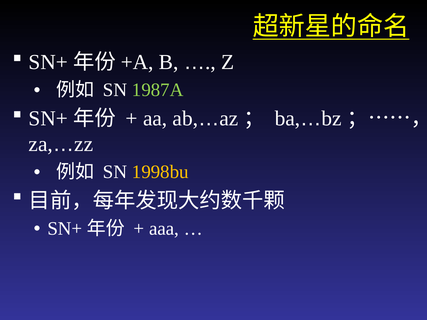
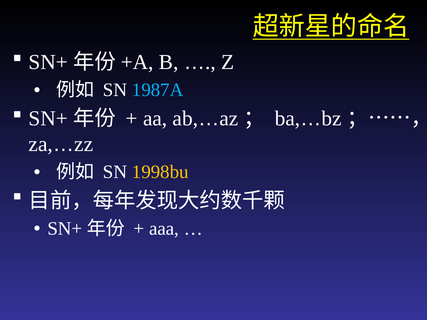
1987A colour: light green -> light blue (158, 90)
